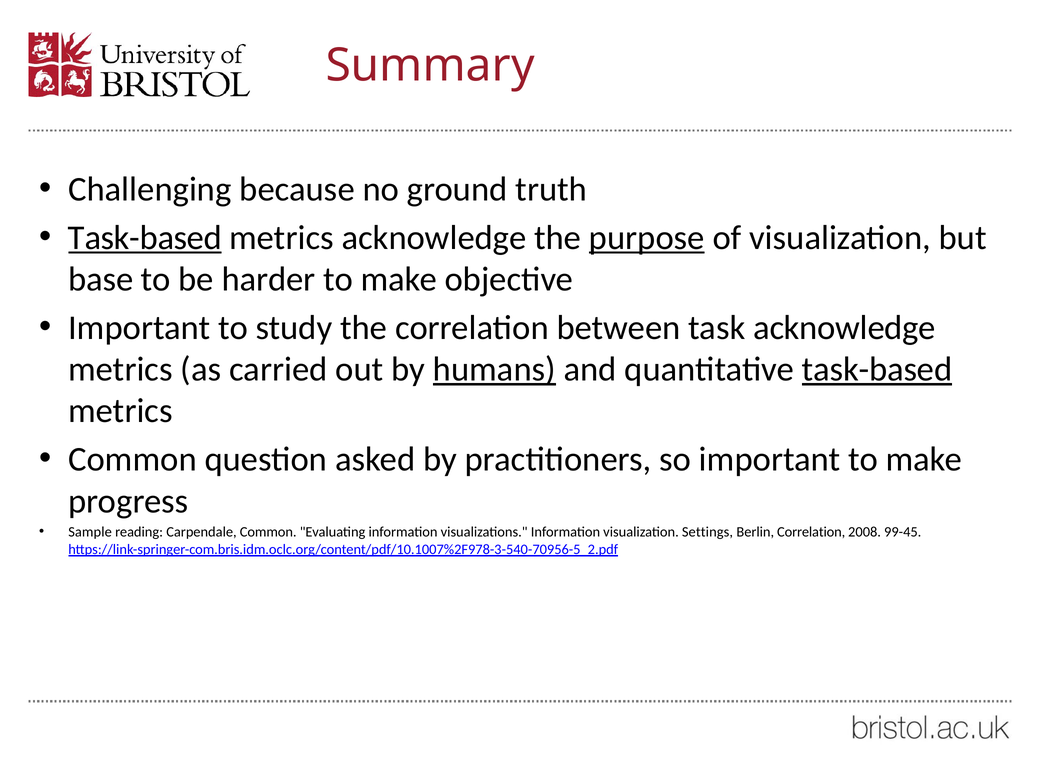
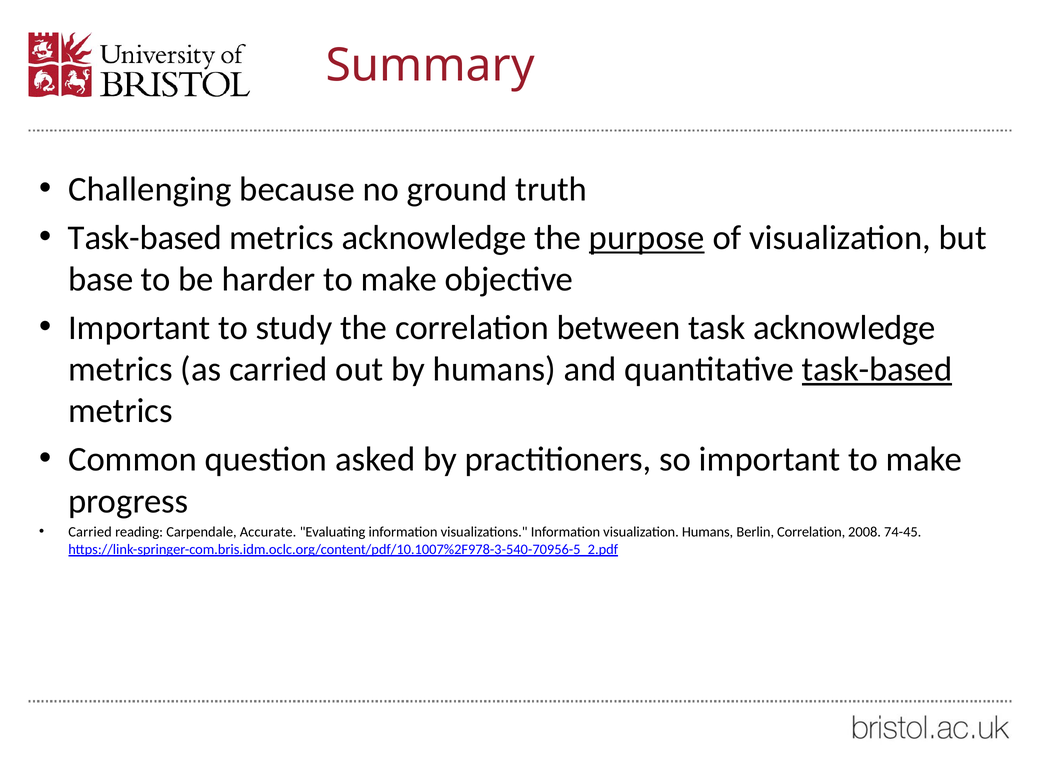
Task-based underline: present -> none (145, 238)
humans underline: present -> none (494, 369)
Sample: Sample -> Carried (90, 532)
Carpendale Common: Common -> Accurate (268, 532)
visualization Settings: Settings -> Humans (708, 532)
99-45: 99-45 -> 74-45 (903, 532)
